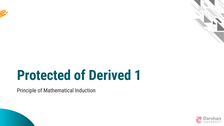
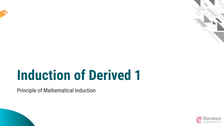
Protected: Protected -> Induction (44, 75)
